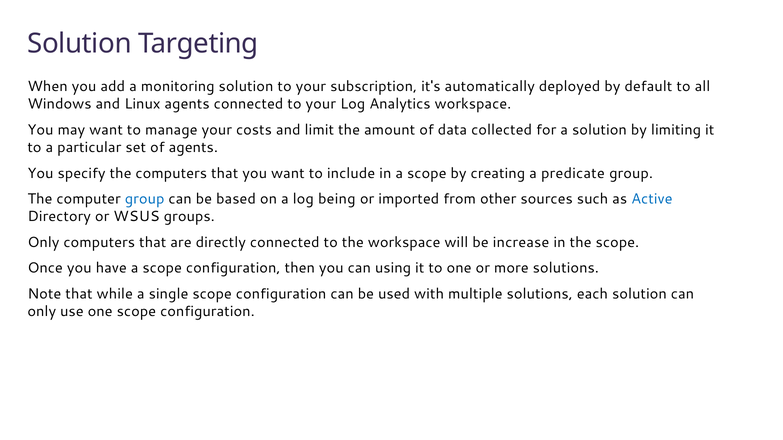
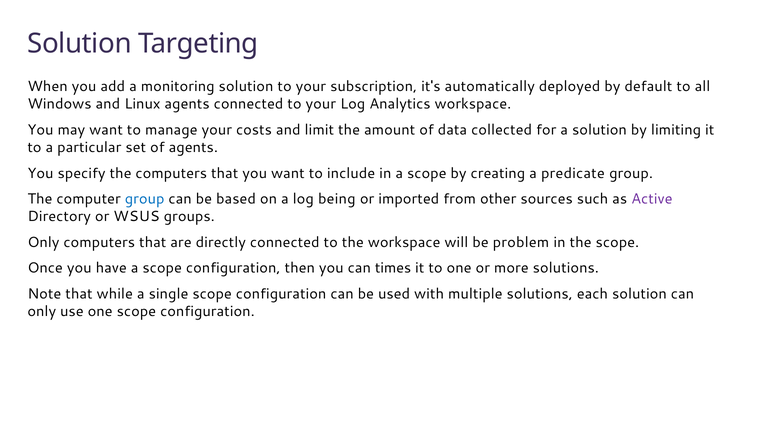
Active colour: blue -> purple (652, 199)
increase: increase -> problem (521, 243)
using: using -> times (393, 268)
